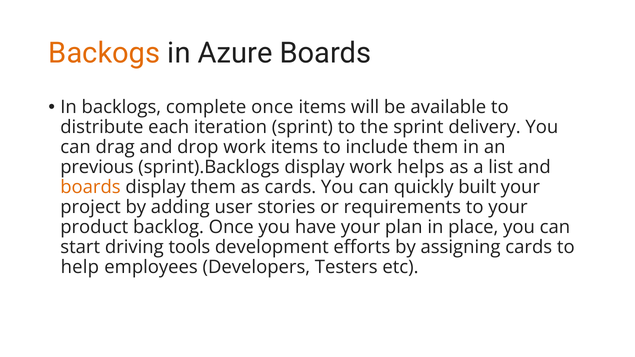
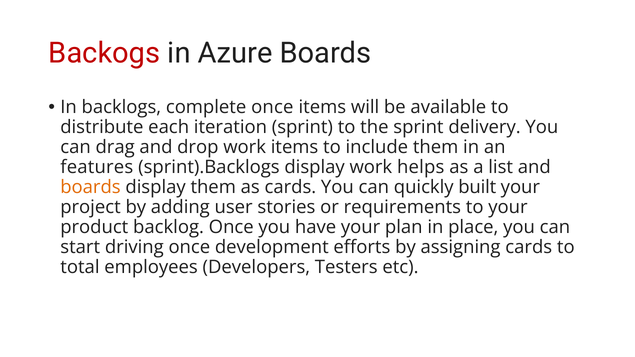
Backogs colour: orange -> red (104, 53)
previous: previous -> features (97, 167)
driving tools: tools -> once (189, 247)
help: help -> total (80, 267)
